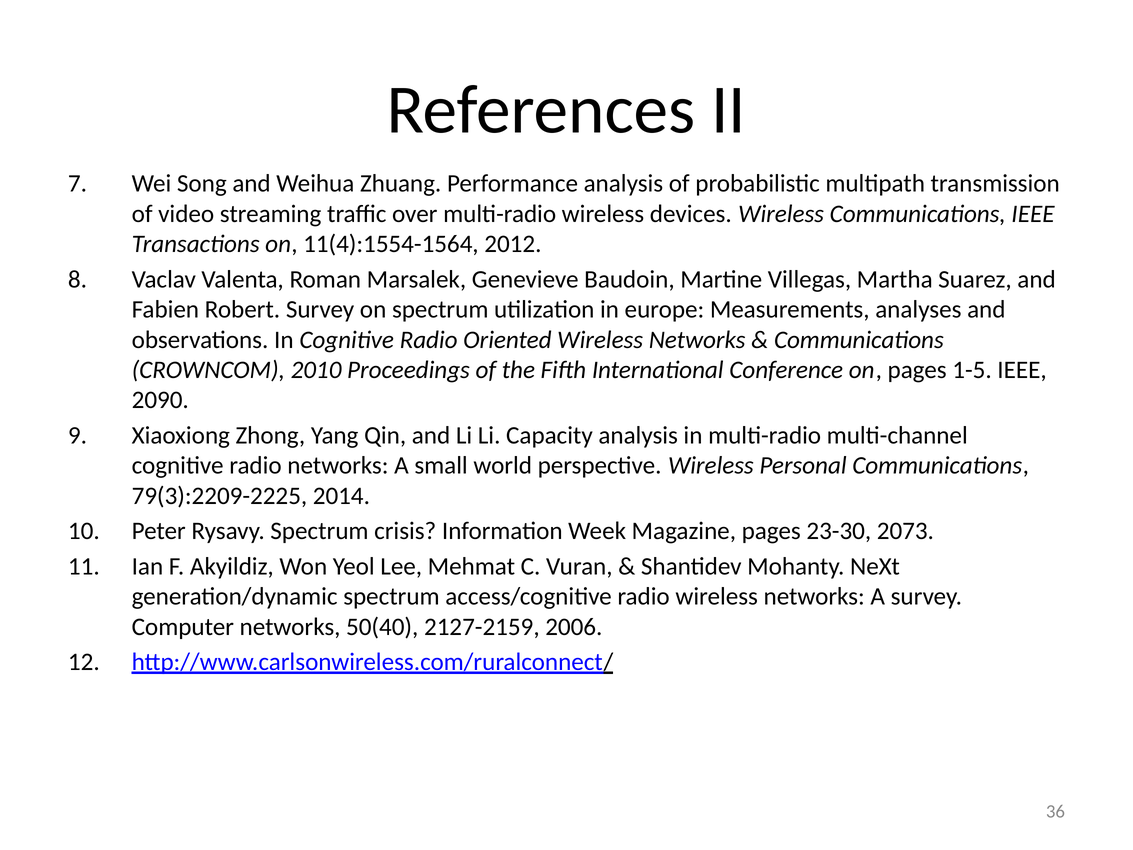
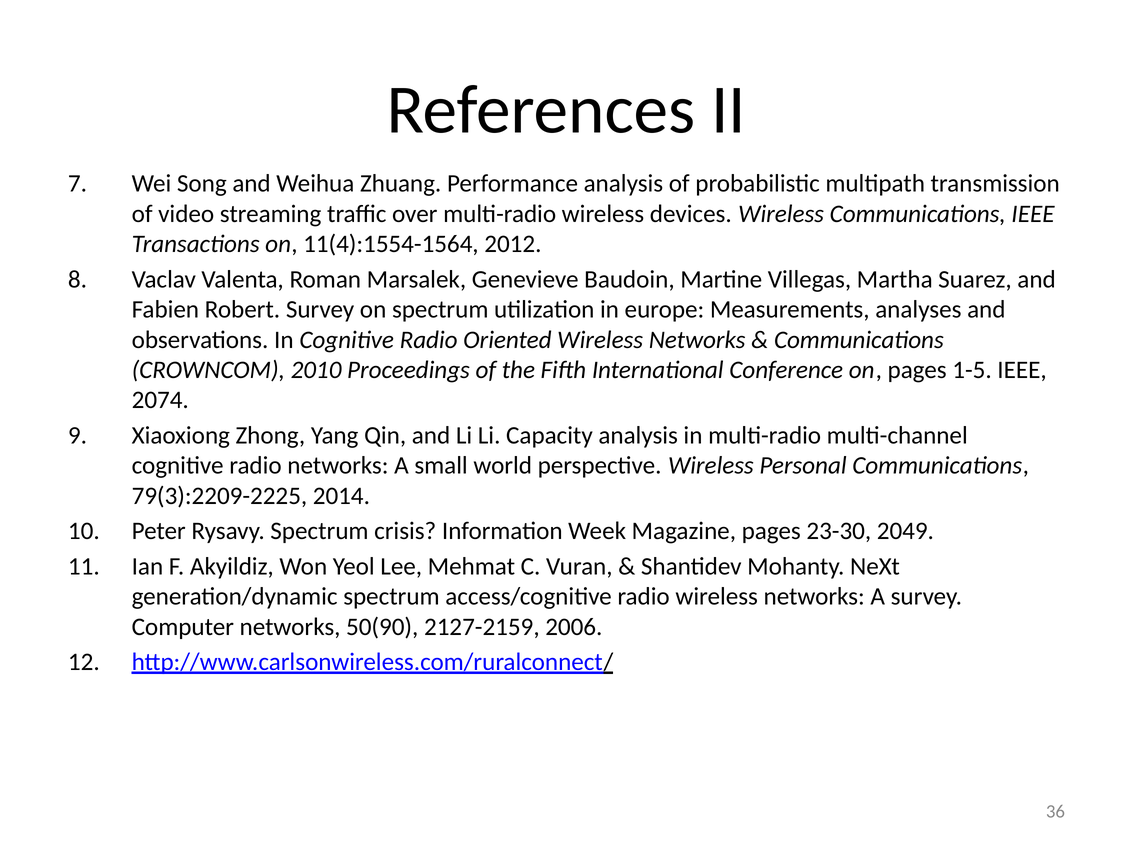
2090: 2090 -> 2074 (160, 400)
2073: 2073 -> 2049 (905, 531)
50(40: 50(40 -> 50(90 (382, 627)
